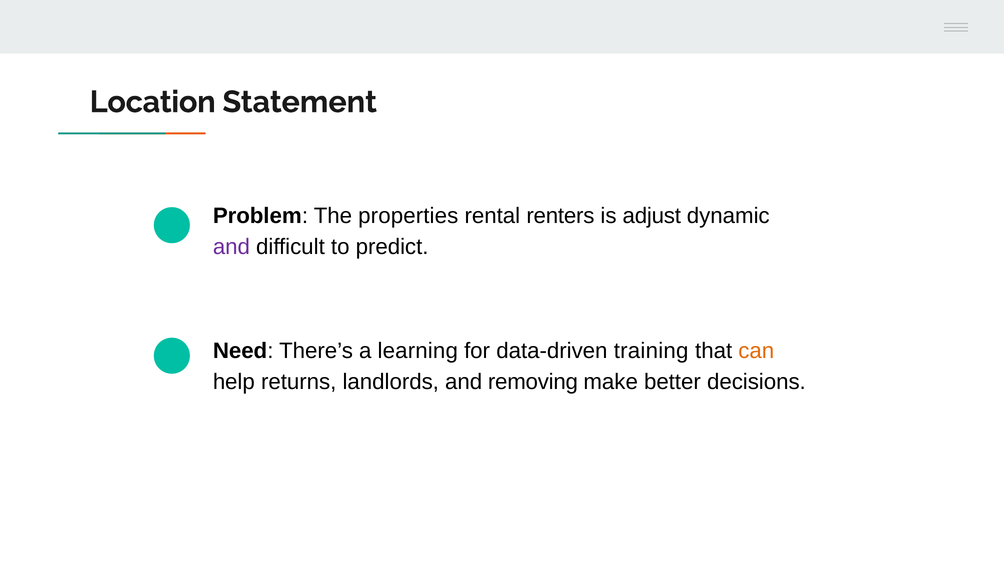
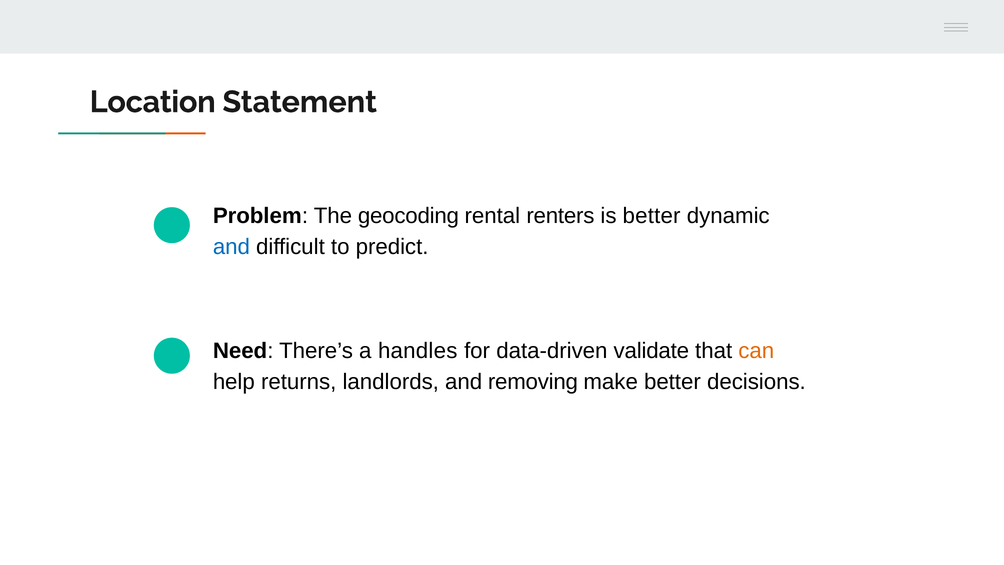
properties: properties -> geocoding (408, 216)
is adjust: adjust -> better (652, 216)
and colour: purple -> blue (231, 247)
learning: learning -> handles (418, 351)
training: training -> validate (651, 351)
